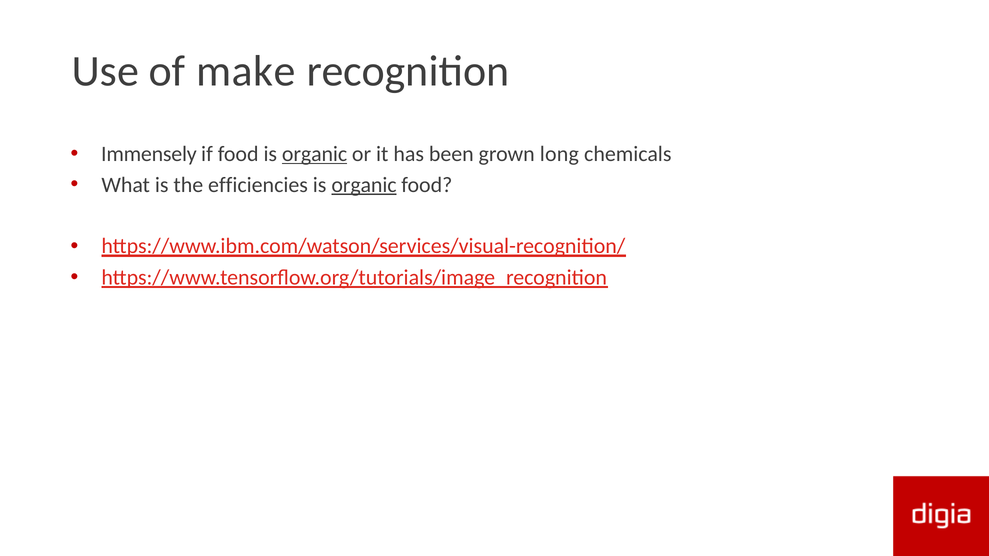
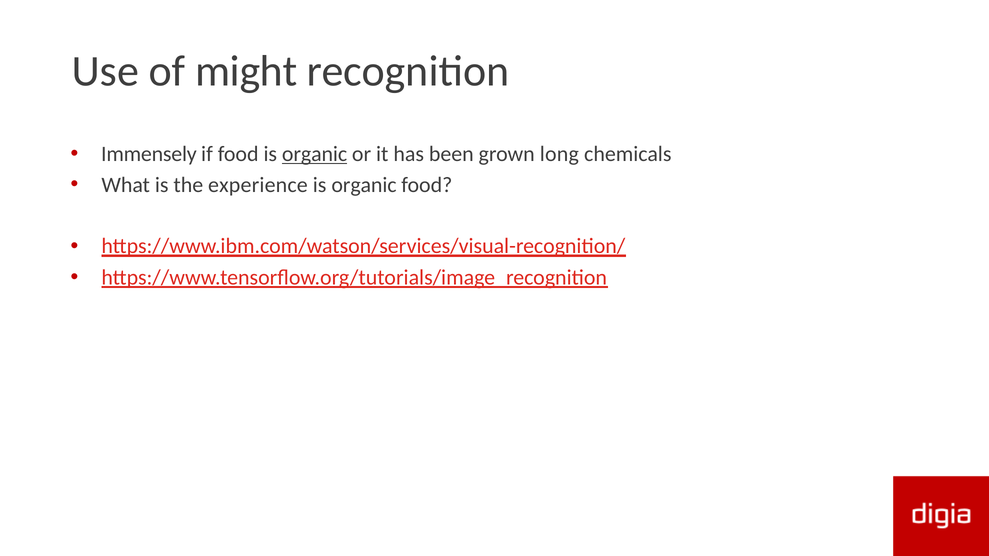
make: make -> might (246, 71)
efficiencies: efficiencies -> experience (258, 185)
organic underline: present -> none (364, 185)
